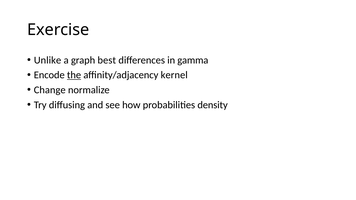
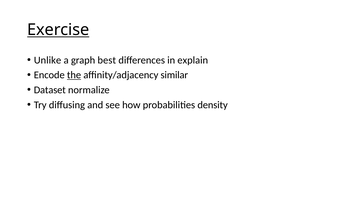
Exercise underline: none -> present (58, 30)
gamma: gamma -> explain (193, 60)
kernel: kernel -> similar (174, 75)
Change: Change -> Dataset (50, 90)
